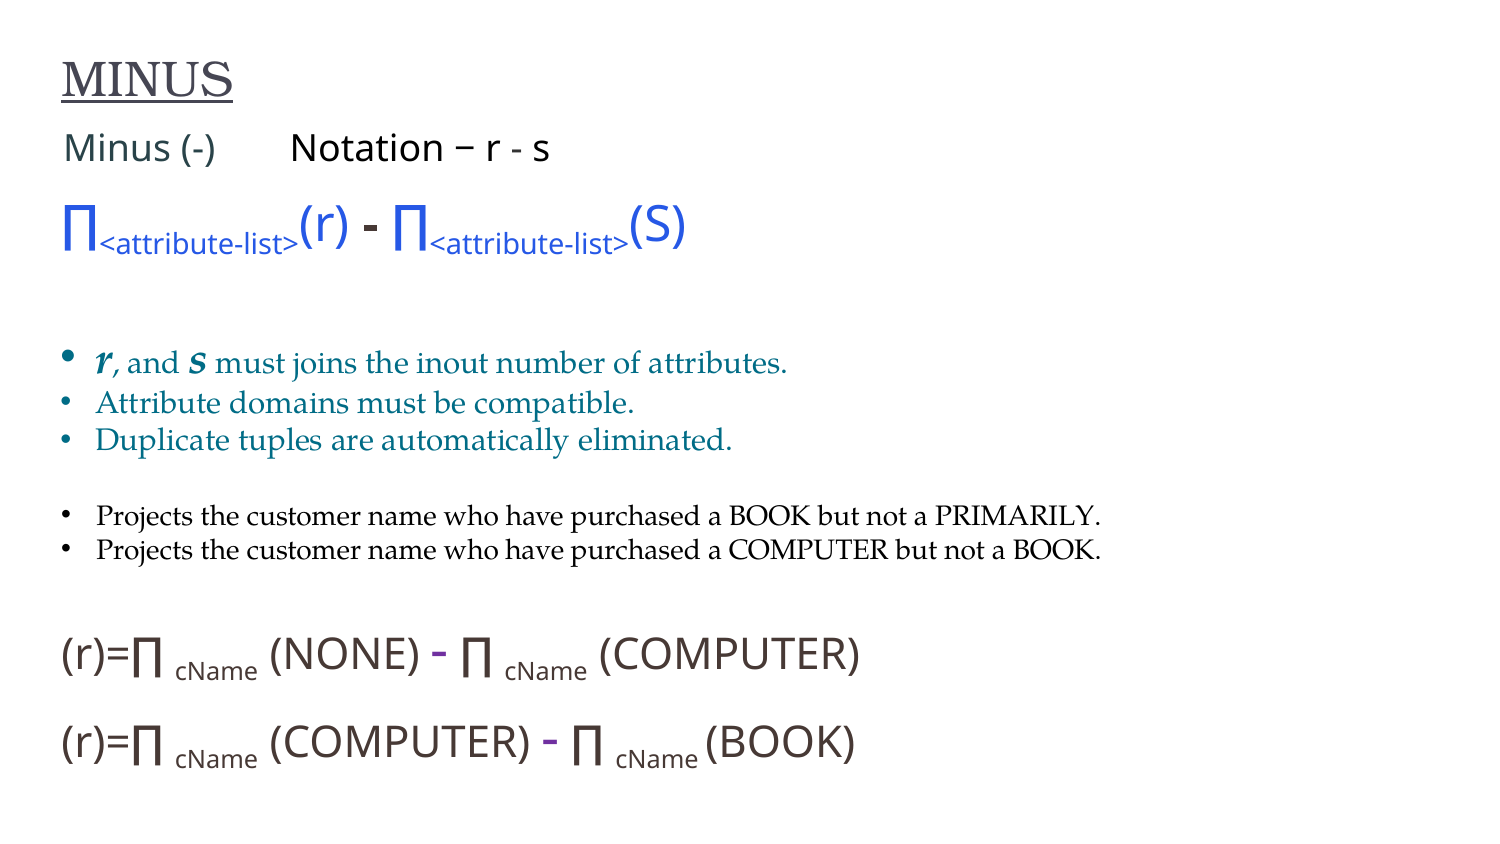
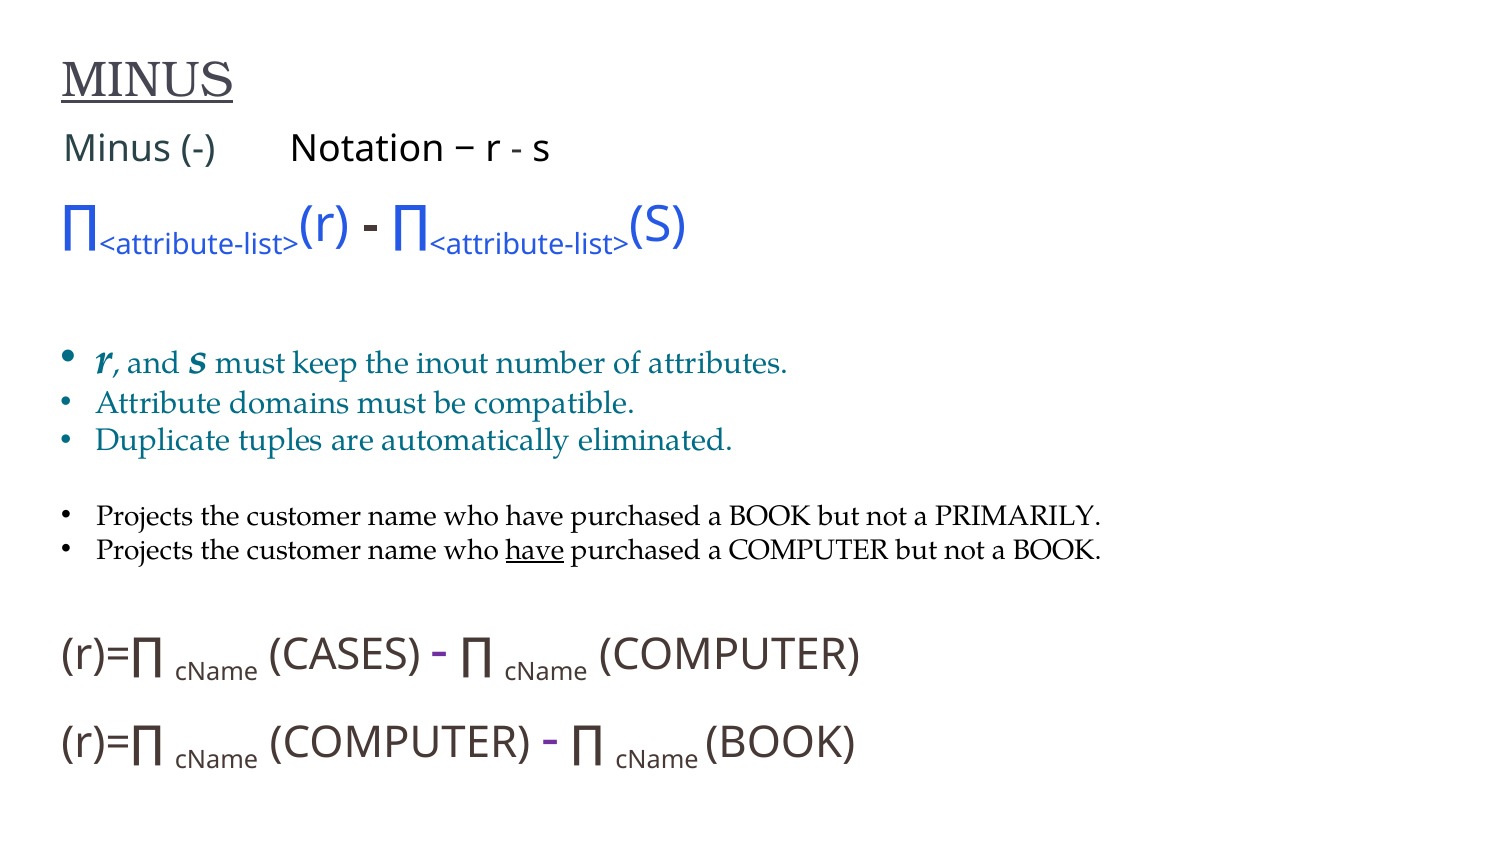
joins: joins -> keep (325, 363)
have underline: none -> present (535, 550)
NONE: NONE -> CASES (345, 655)
